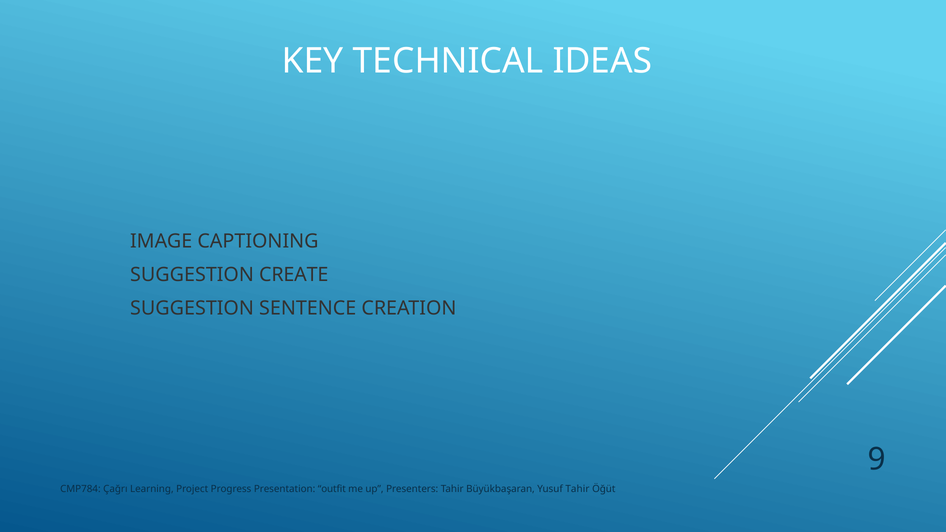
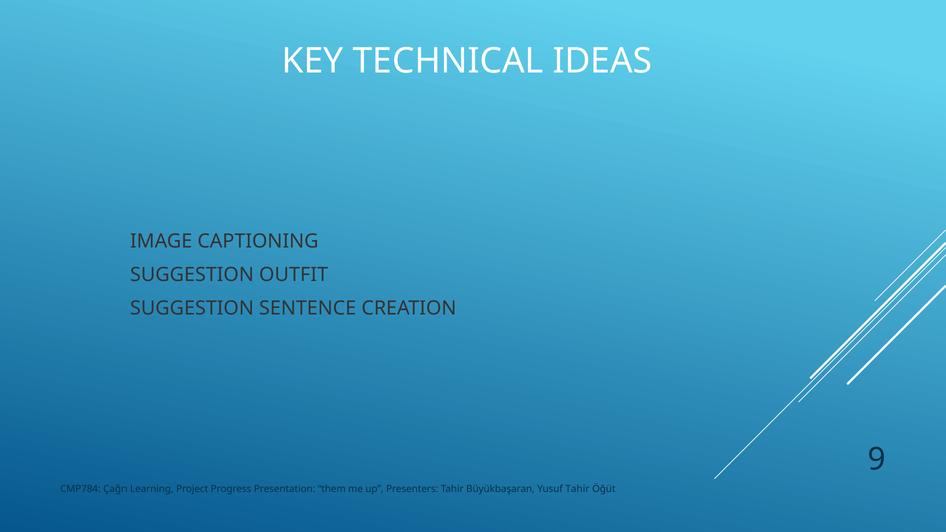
CREATE: CREATE -> OUTFIT (294, 275)
outfit: outfit -> them (332, 489)
